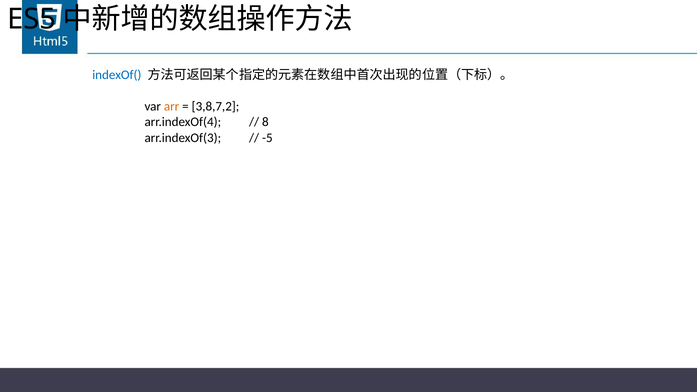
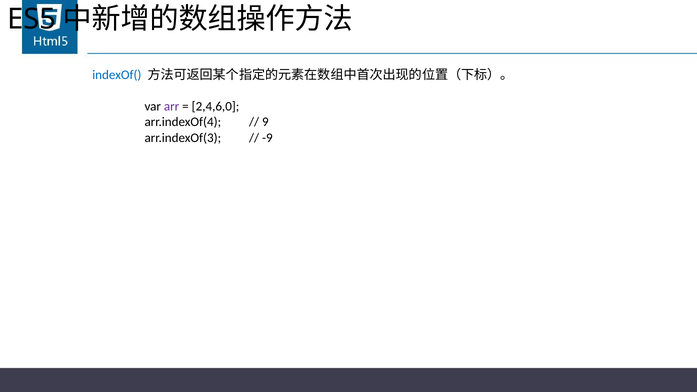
arr colour: orange -> purple (172, 106)
3,8,7,2: 3,8,7,2 -> 2,4,6,0 (216, 106)
8: 8 -> 9 (265, 122)
-5: -5 -> -9 (267, 138)
